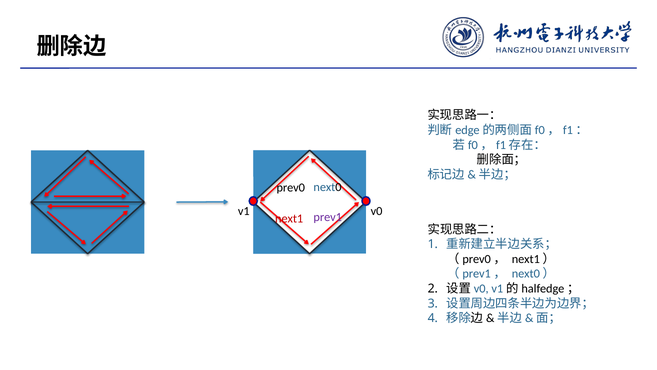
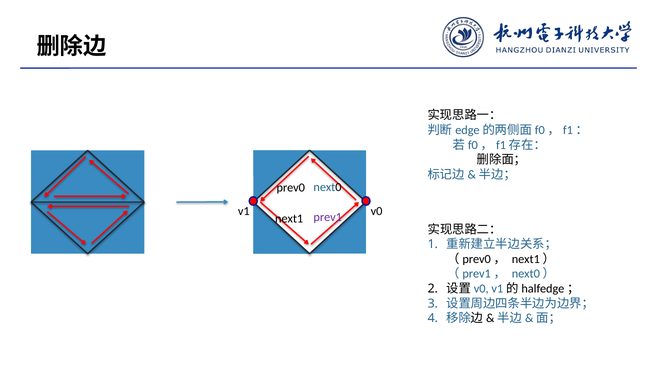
next1 colour: red -> black (289, 218)
